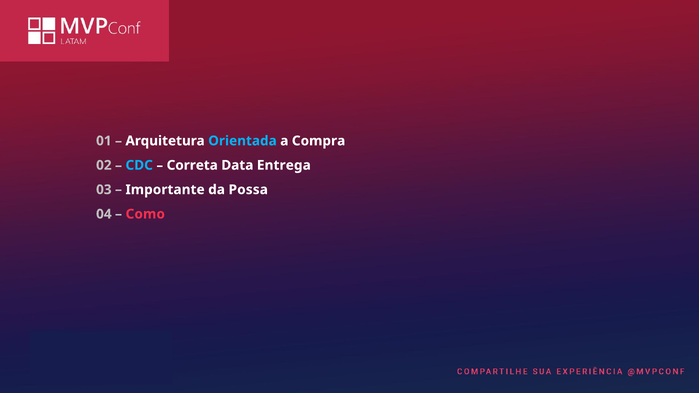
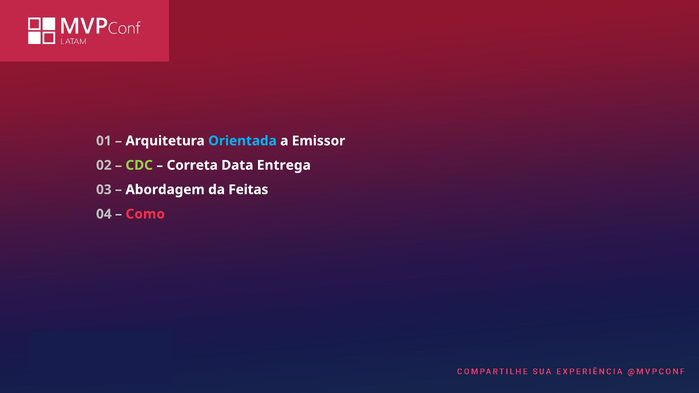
Compra: Compra -> Emissor (319, 141)
CDC colour: light blue -> light green (139, 165)
Importante: Importante -> Abordagem (165, 190)
Possa: Possa -> Feitas (248, 190)
